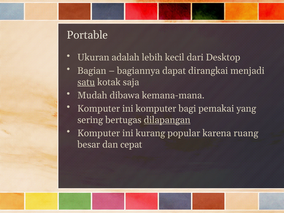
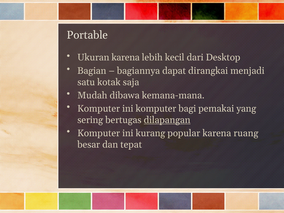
Ukuran adalah: adalah -> karena (126, 57)
satu underline: present -> none (86, 82)
cepat: cepat -> tepat (131, 145)
